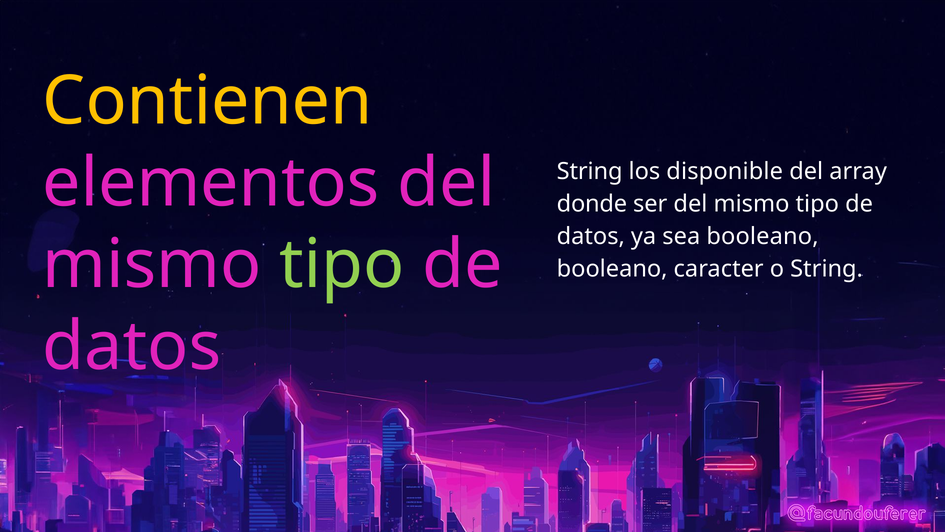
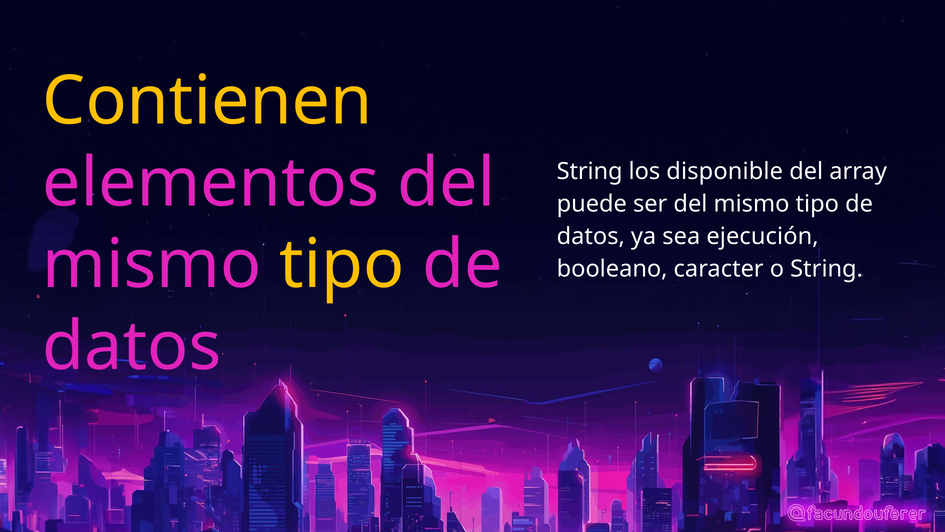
donde: donde -> puede (592, 204)
sea booleano: booleano -> ejecución (763, 236)
tipo colour: light green -> yellow (342, 265)
